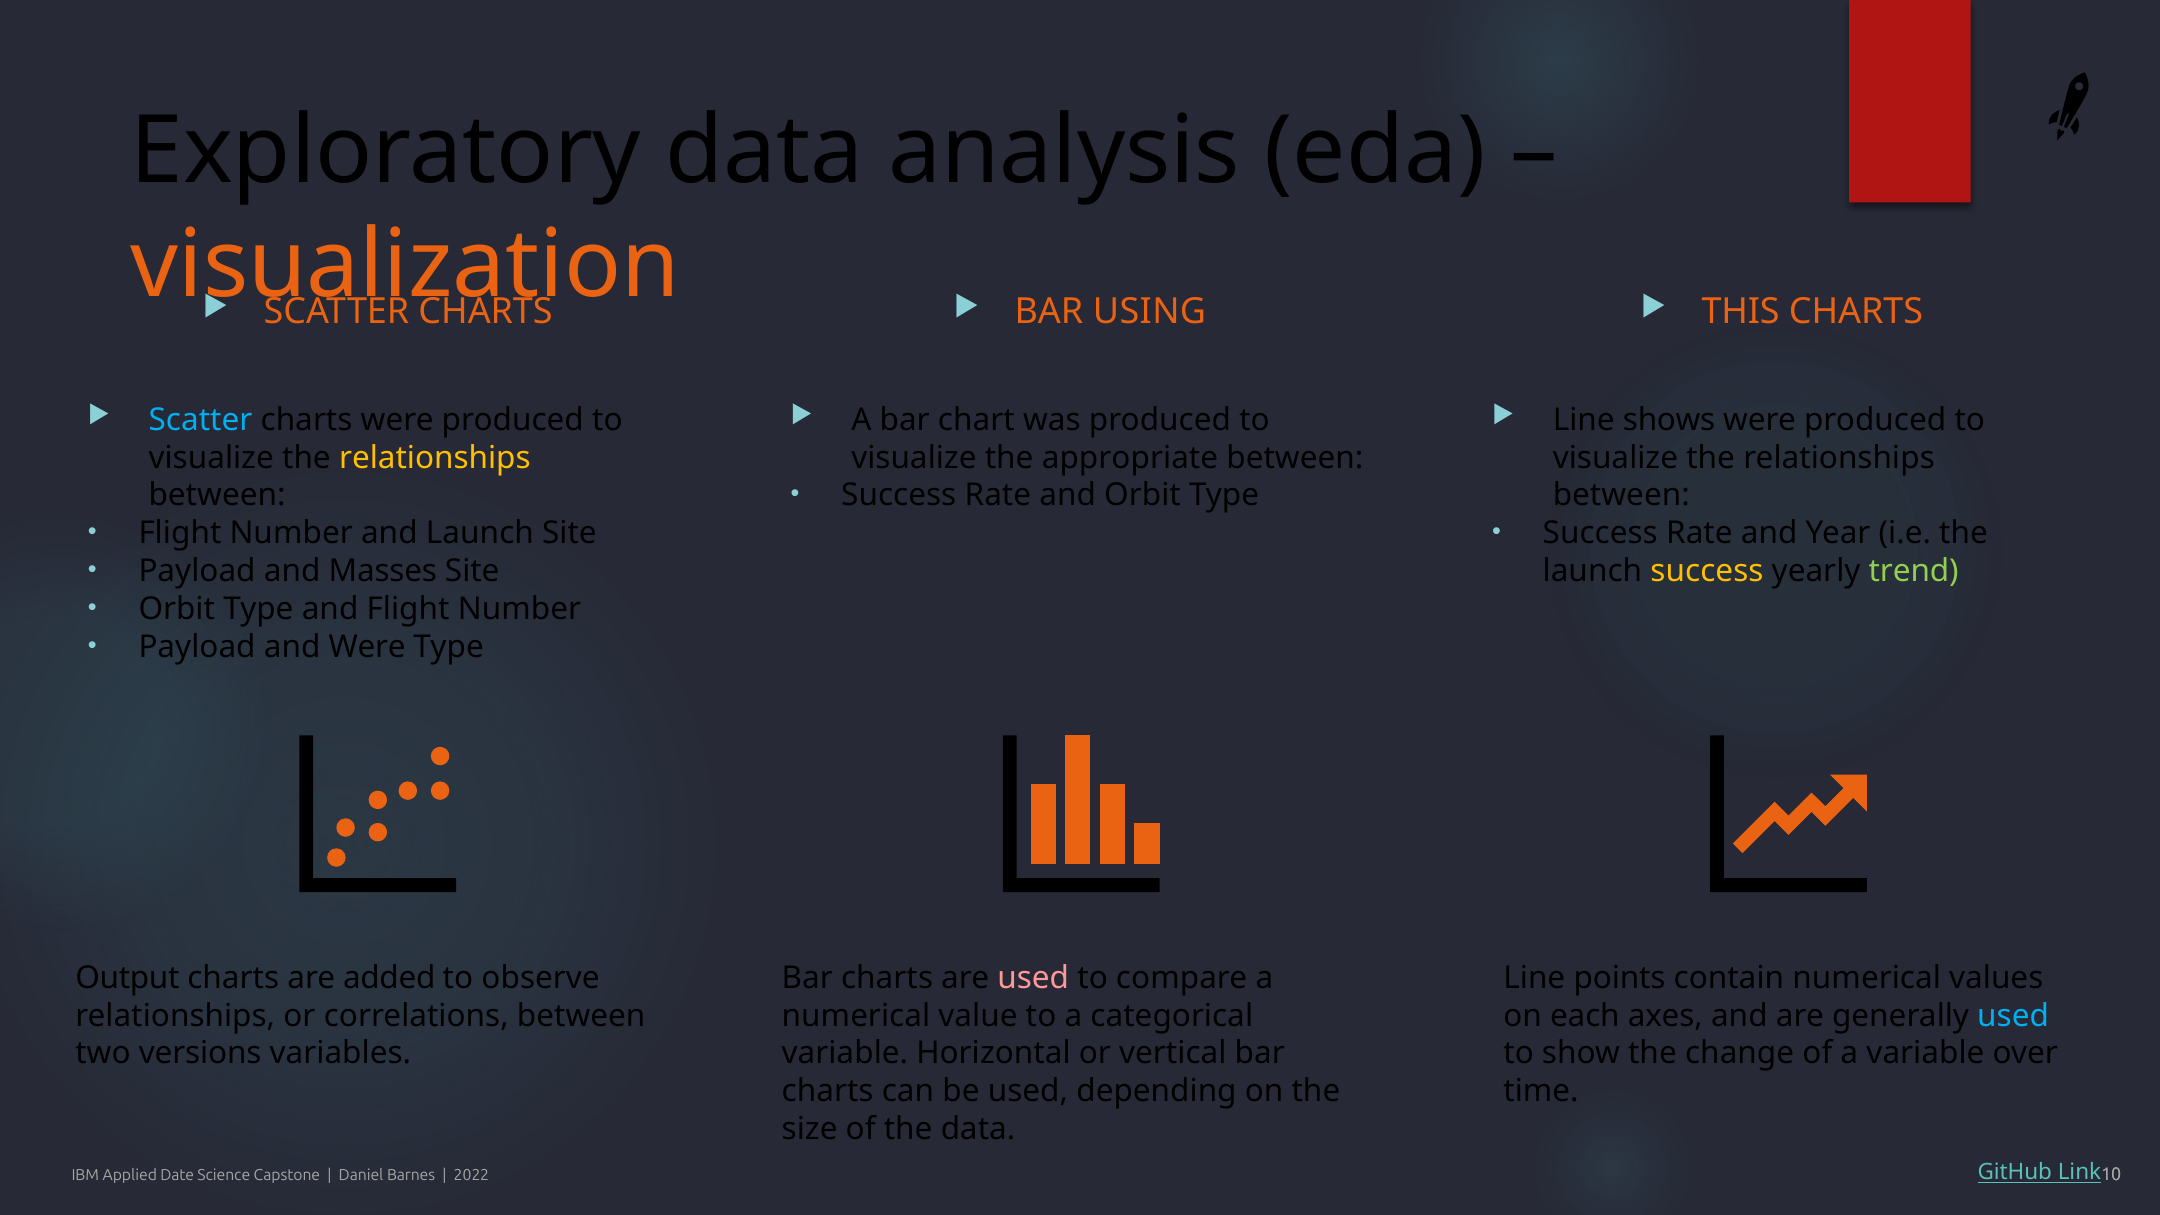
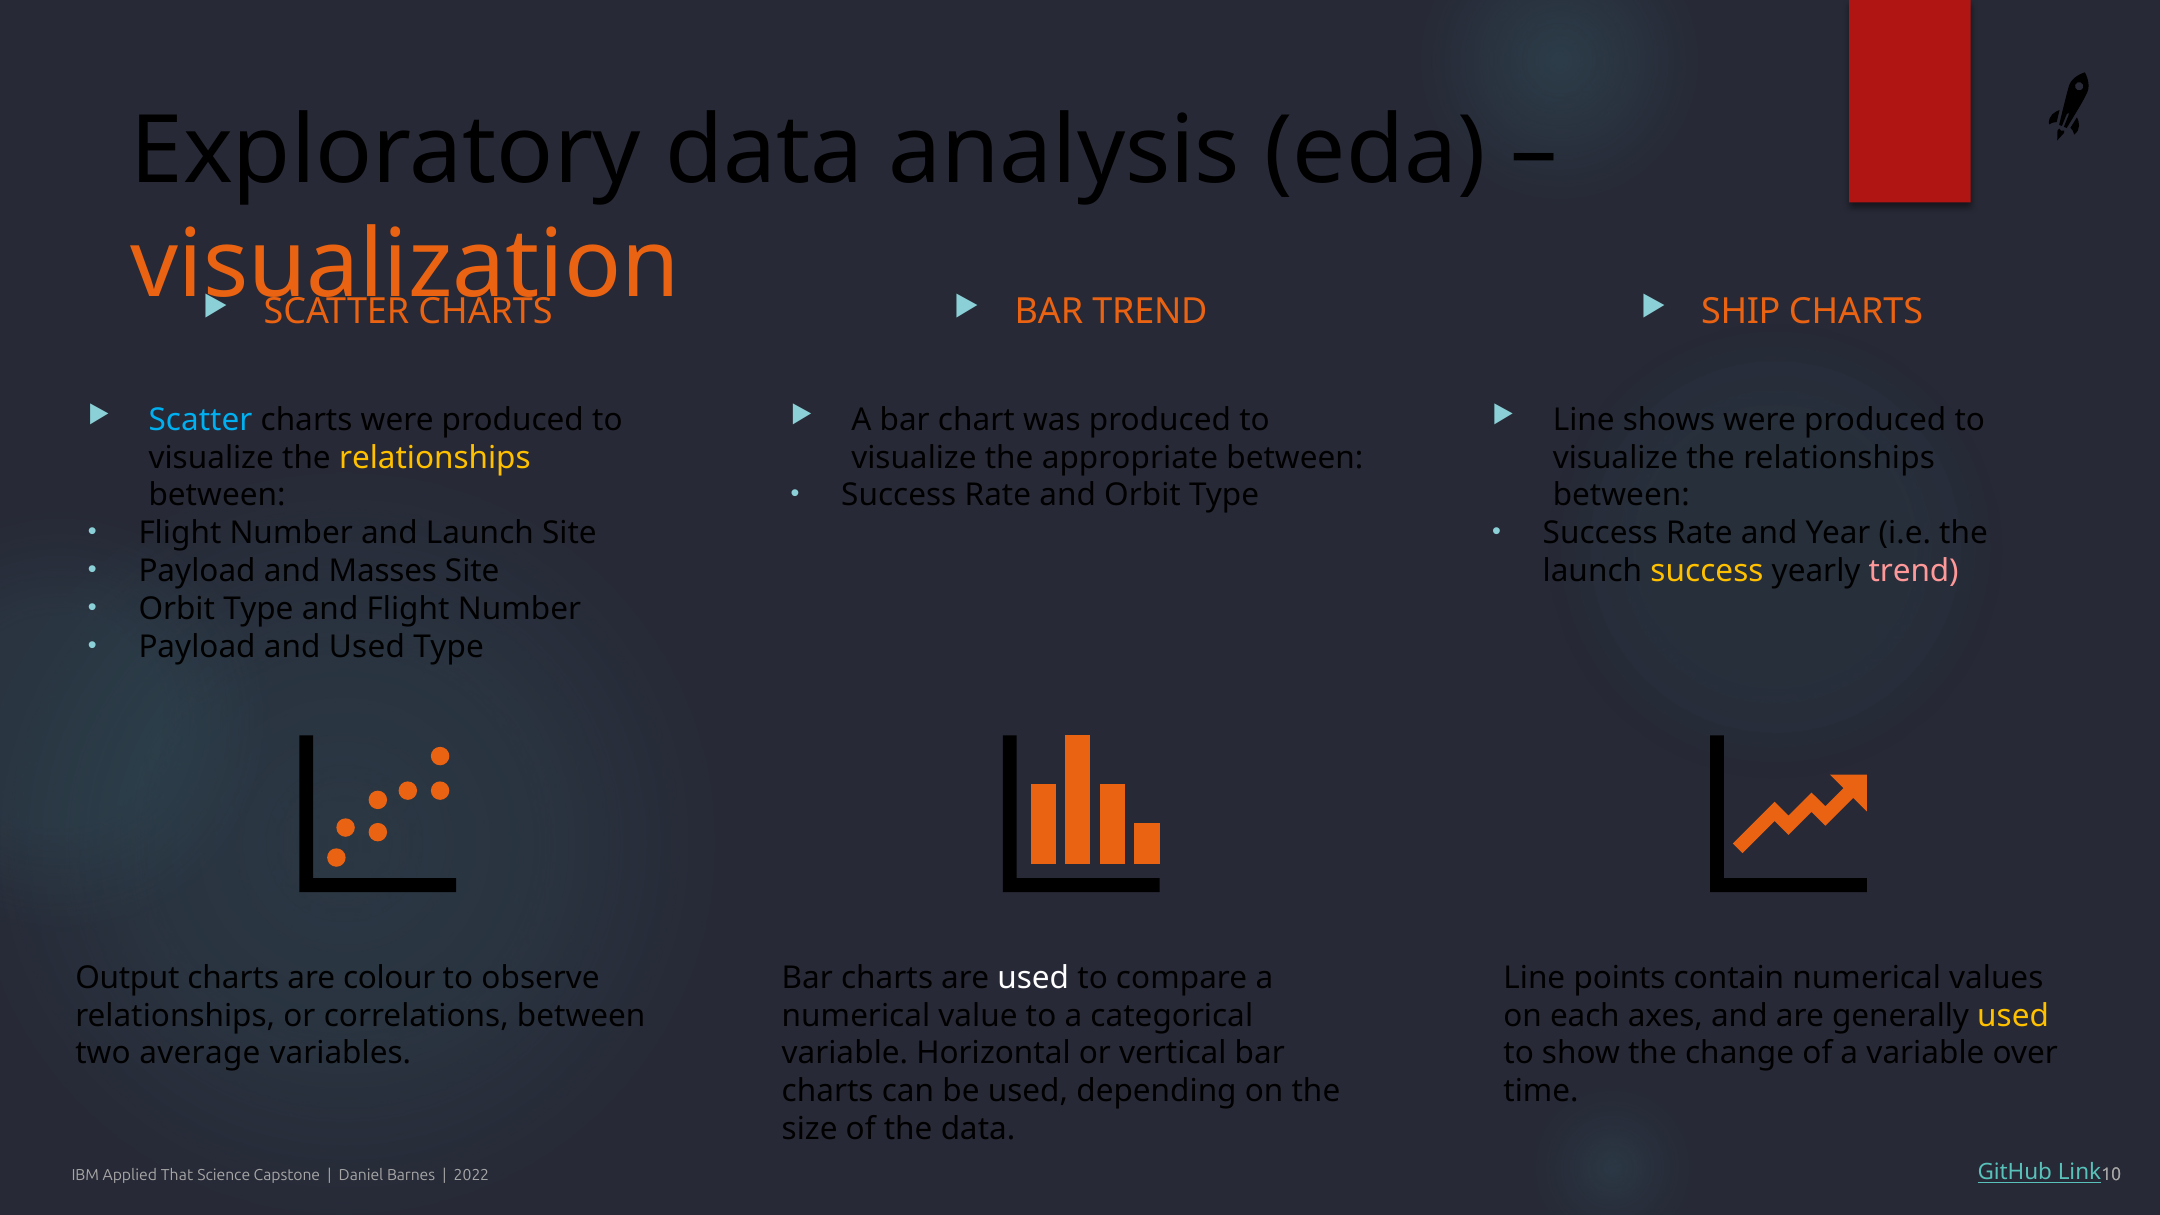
BAR USING: USING -> TREND (1150, 312)
THIS: THIS -> SHIP (1741, 312)
trend colour: light green -> pink (1914, 571)
and Were: Were -> Used (367, 647)
added: added -> colour (389, 978)
used colour: pink -> white (1033, 978)
used colour: light blue -> yellow (2013, 1016)
versions: versions -> average (200, 1053)
Date: Date -> That (177, 1175)
